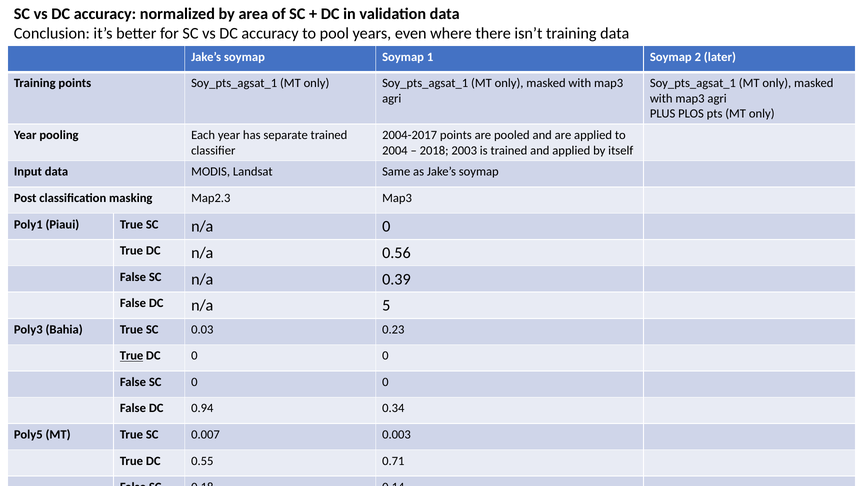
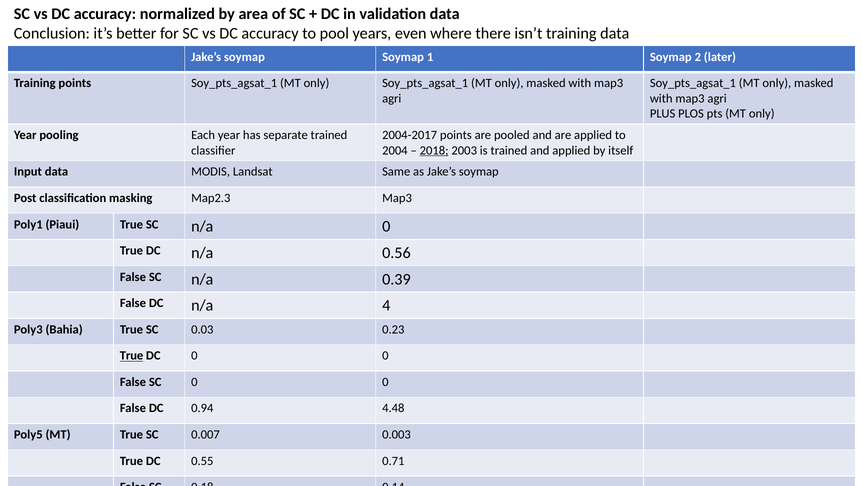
2018 underline: none -> present (434, 150)
5: 5 -> 4 (386, 305)
0.34: 0.34 -> 4.48 (393, 408)
